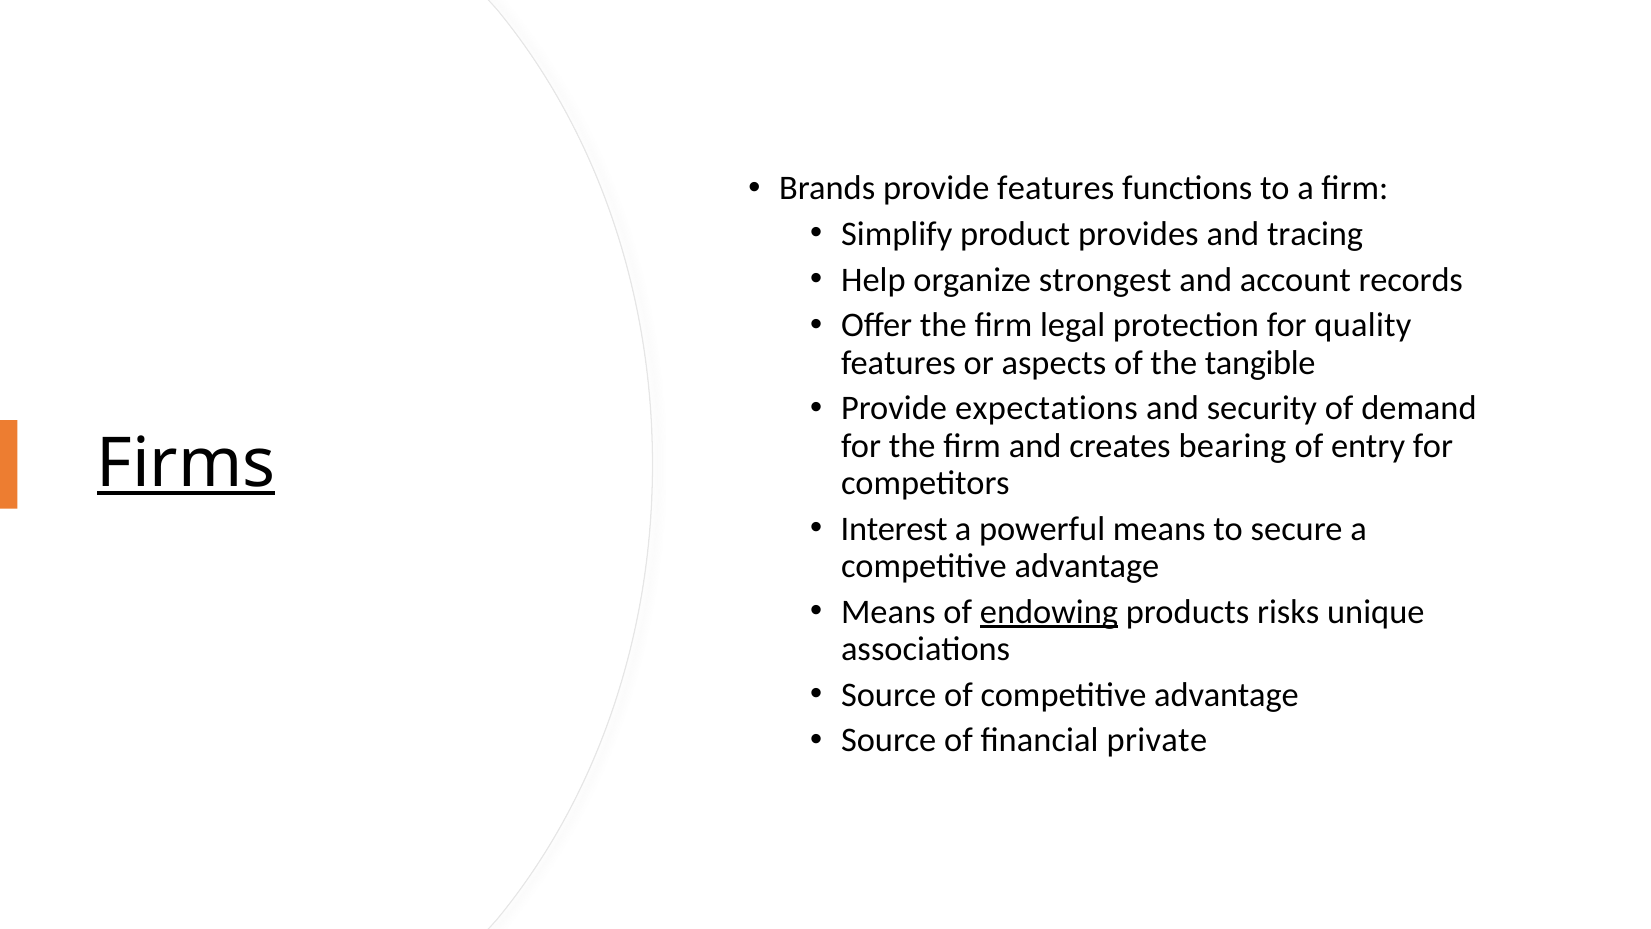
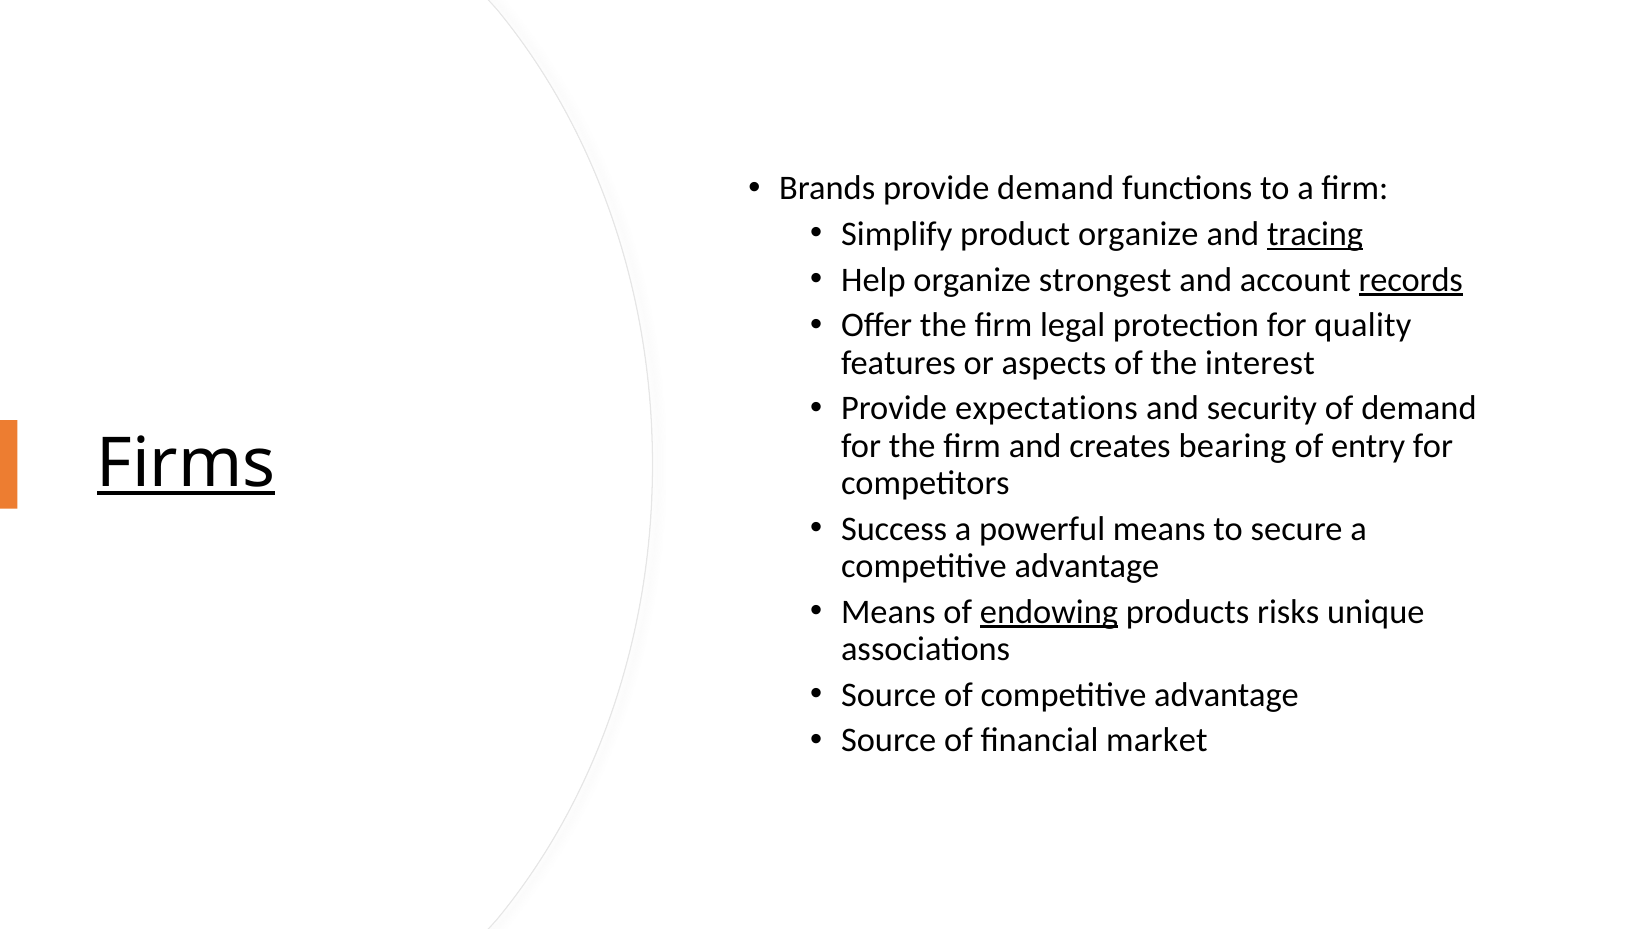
provide features: features -> demand (1056, 188)
product provides: provides -> organize (1138, 234)
tracing underline: none -> present (1315, 234)
records underline: none -> present (1411, 280)
tangible: tangible -> interest (1260, 363)
Interest: Interest -> Success (894, 528)
private: private -> market (1157, 740)
